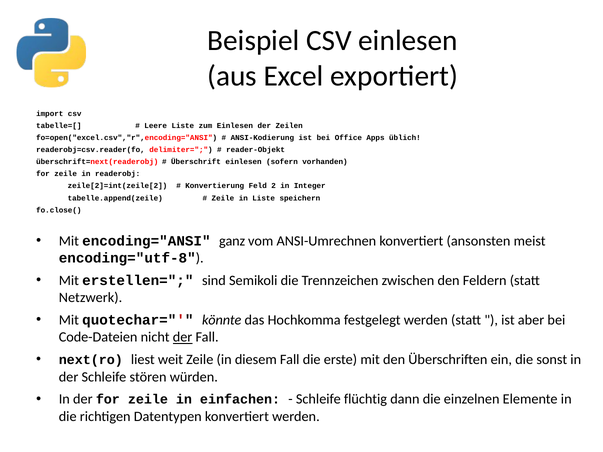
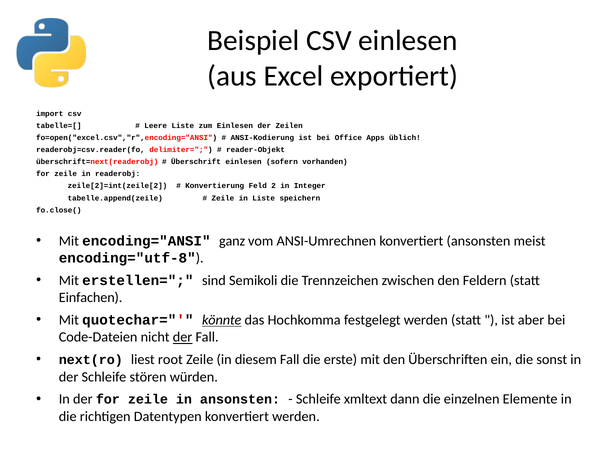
Netzwerk: Netzwerk -> Einfachen (91, 298)
könnte underline: none -> present (222, 320)
weit: weit -> root (170, 360)
in einfachen: einfachen -> ansonsten (240, 400)
flüchtig: flüchtig -> xmltext (365, 399)
